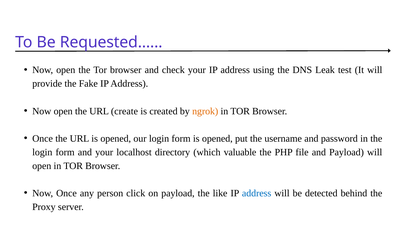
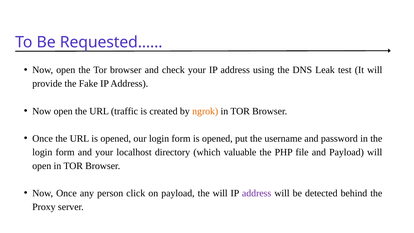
create: create -> traffic (125, 111)
the like: like -> will (220, 193)
address colour: blue -> purple (257, 193)
